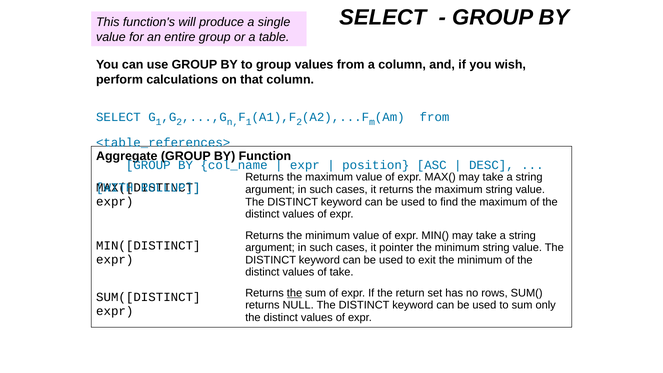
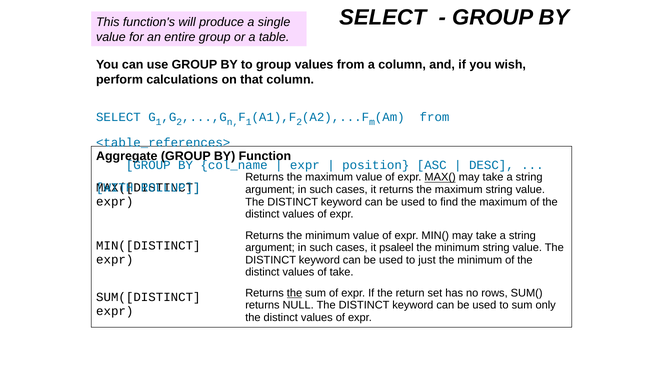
MAX( underline: none -> present (440, 177)
pointer: pointer -> psaleel (396, 248)
exit: exit -> just (427, 260)
